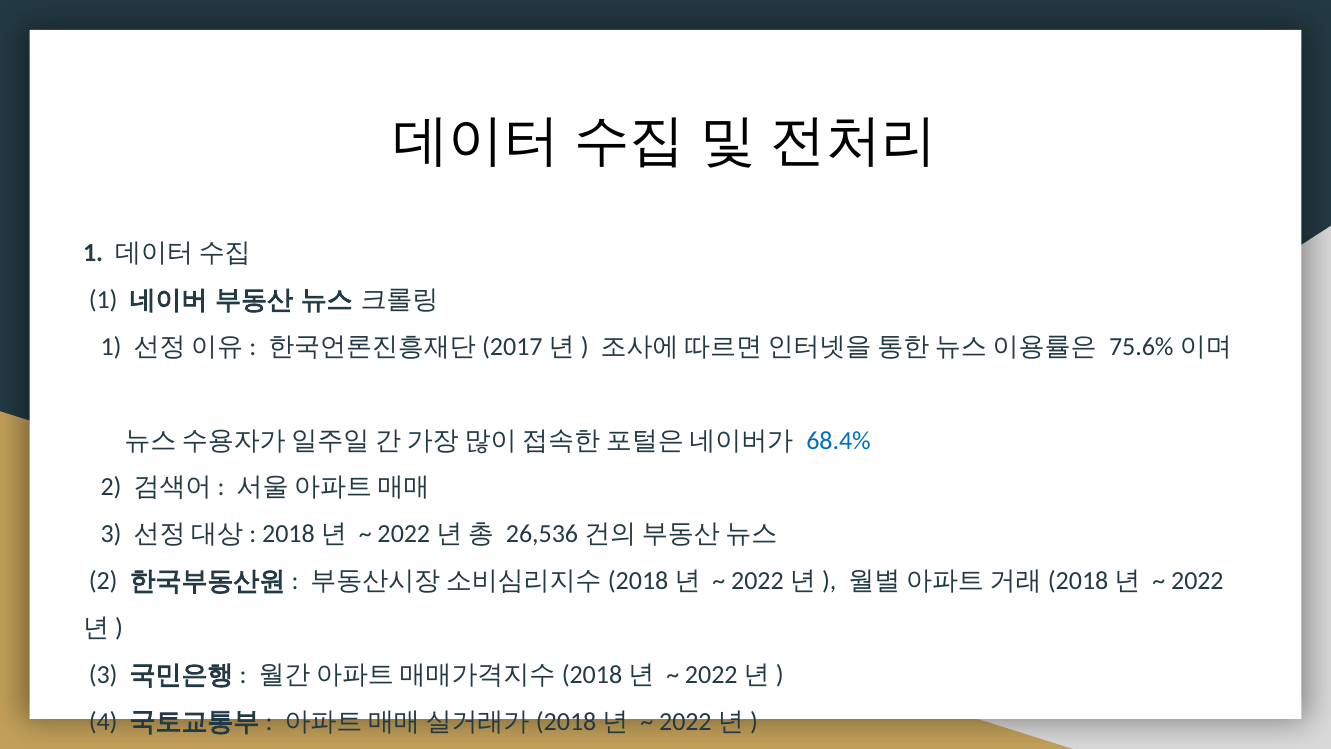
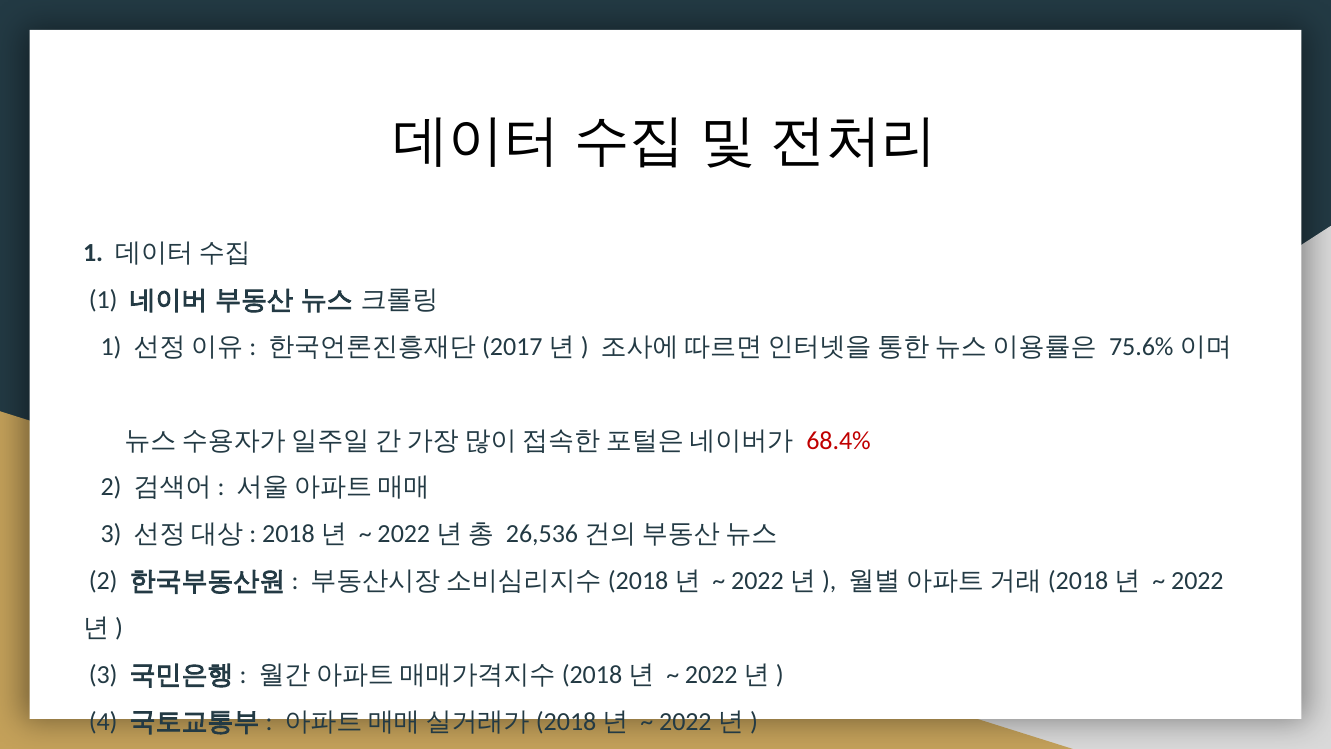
68.4% colour: blue -> red (839, 440)
